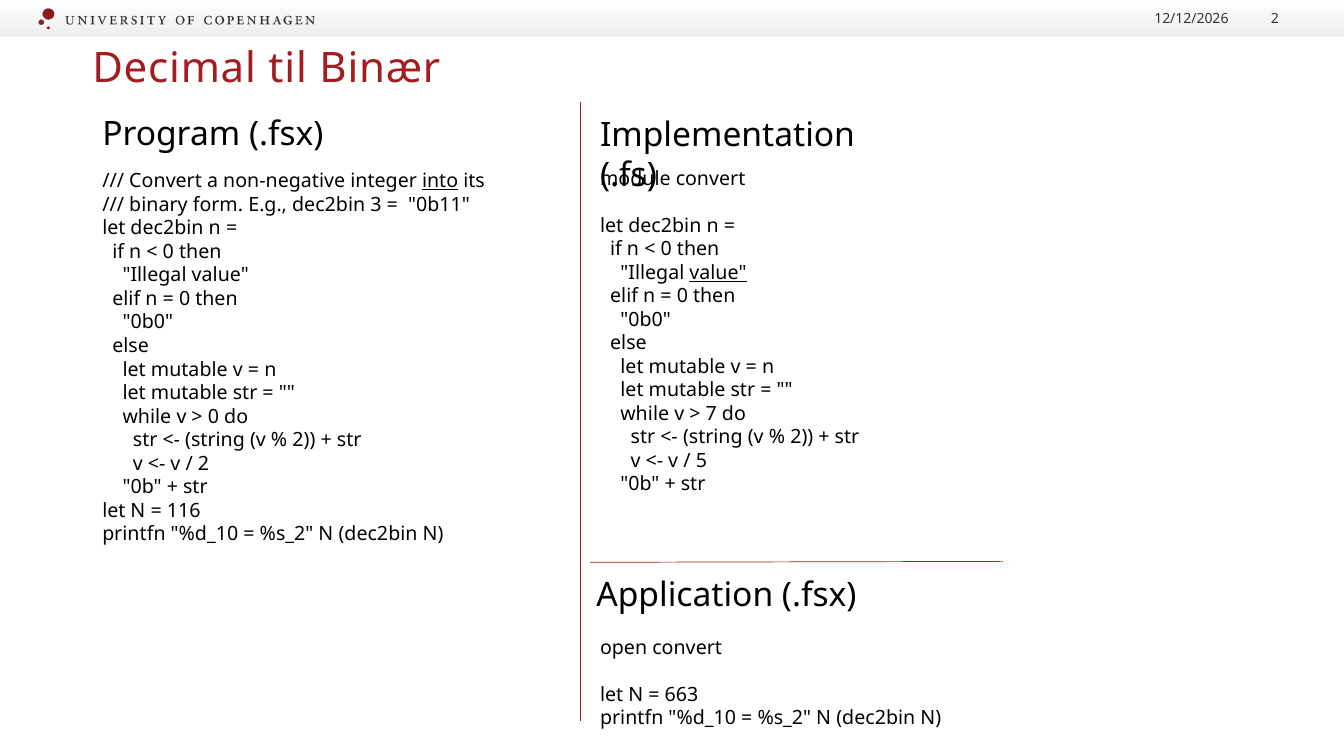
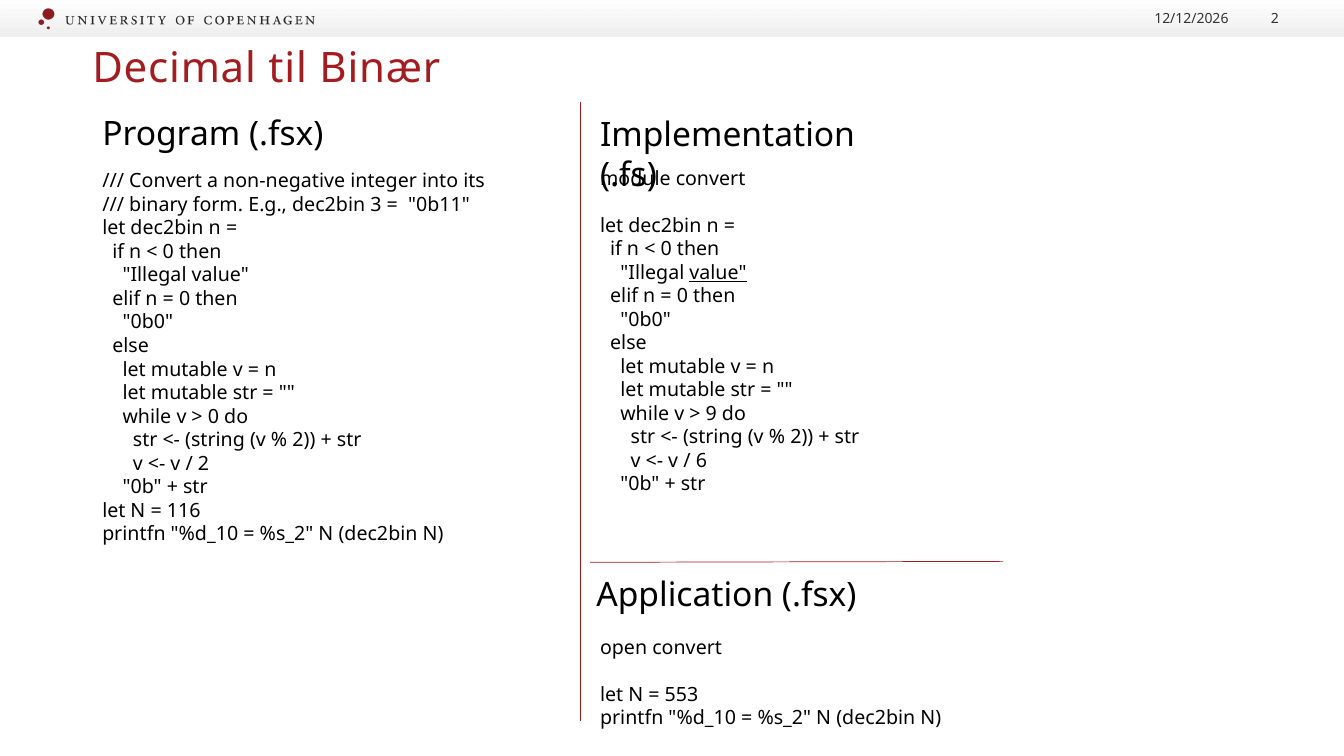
into underline: present -> none (440, 181)
7: 7 -> 9 (711, 414)
5: 5 -> 6 (701, 461)
663: 663 -> 553 (682, 695)
